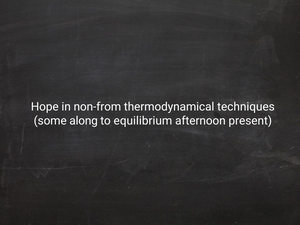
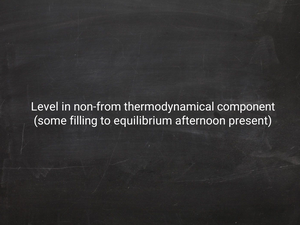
Hope: Hope -> Level (45, 107)
techniques: techniques -> component (246, 107)
along: along -> filling (84, 121)
